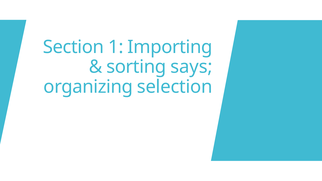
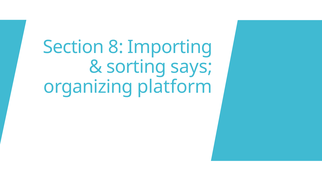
1: 1 -> 8 (116, 47)
selection: selection -> platform (175, 87)
